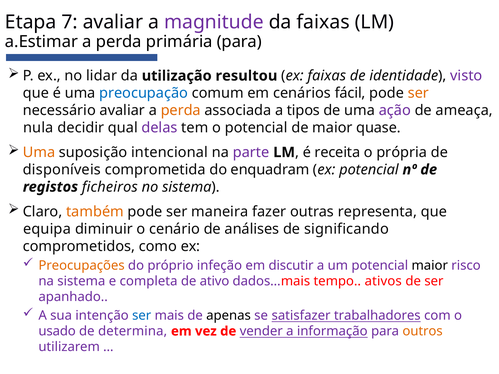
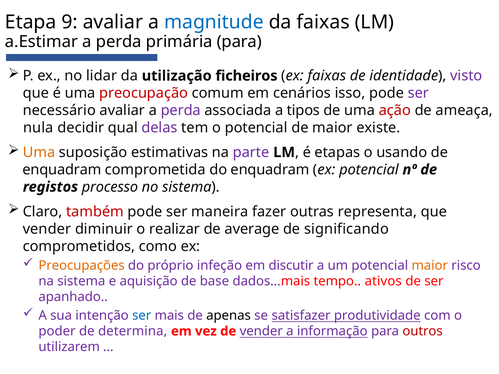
7: 7 -> 9 (70, 22)
magnitude colour: purple -> blue (214, 22)
resultou: resultou -> ficheiros (247, 76)
preocupação colour: blue -> red (144, 93)
fácil: fácil -> isso (350, 93)
ser colour: orange -> purple (418, 93)
perda colour: orange -> purple (181, 110)
ação colour: purple -> red (395, 110)
quase: quase -> existe (378, 128)
intencional: intencional -> estimativas (170, 152)
receita: receita -> etapas (337, 152)
própria: própria -> usando (402, 152)
disponíveis: disponíveis -> enquadram (62, 170)
ficheiros: ficheiros -> processo (110, 187)
também colour: orange -> red (95, 212)
equipa: equipa -> vender (47, 229)
cenário: cenário -> realizar (175, 229)
análises: análises -> average (252, 229)
maior colour: black -> orange (430, 266)
completa: completa -> aquisição (149, 281)
ativo: ativo -> base (214, 281)
trabalhadores: trabalhadores -> produtividade (377, 316)
usado: usado -> poder (57, 331)
outros colour: orange -> red (423, 331)
